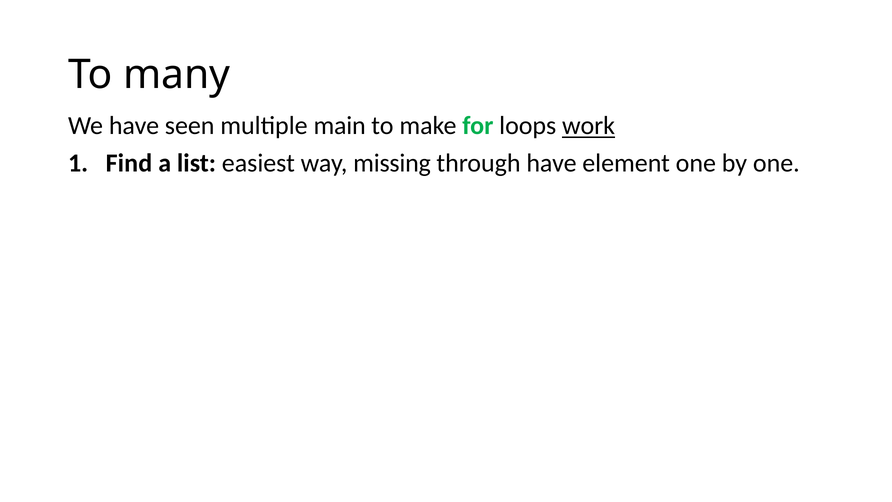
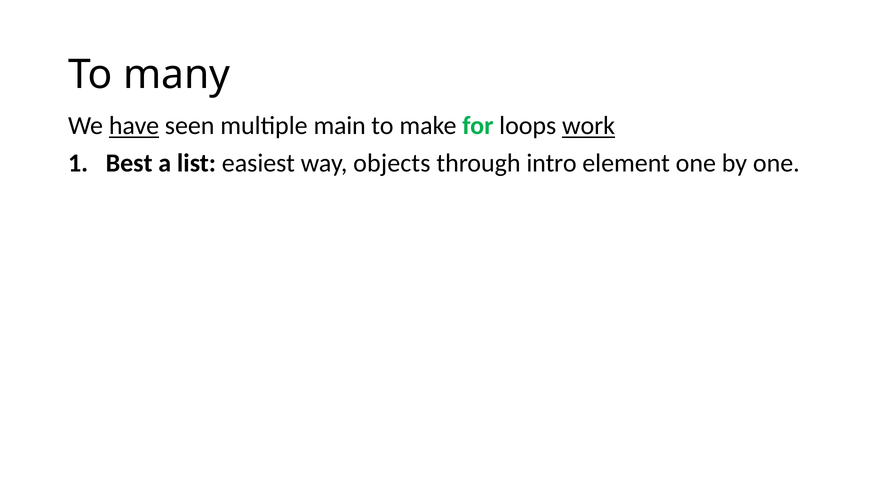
have underline: none -> present (134, 126)
Find: Find -> Best (129, 163)
missing: missing -> objects (392, 163)
through have: have -> intro (552, 163)
